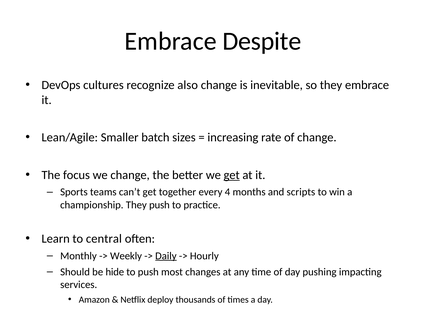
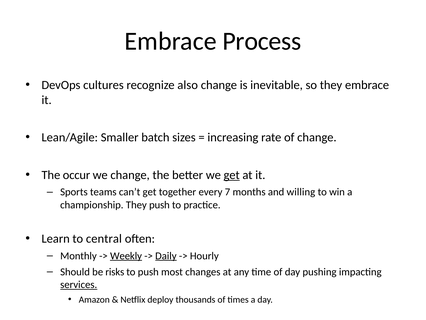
Despite: Despite -> Process (262, 41)
focus: focus -> occur (77, 175)
4: 4 -> 7 (228, 192)
scripts: scripts -> willing (301, 192)
Weekly underline: none -> present (126, 255)
hide: hide -> risks (115, 272)
services underline: none -> present (79, 284)
